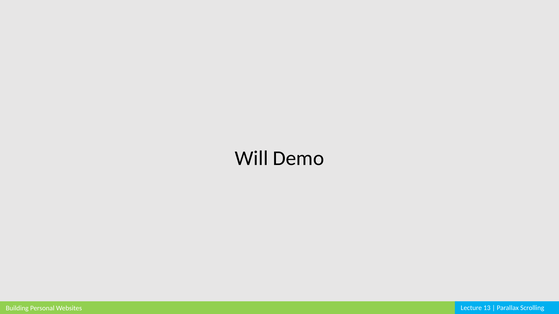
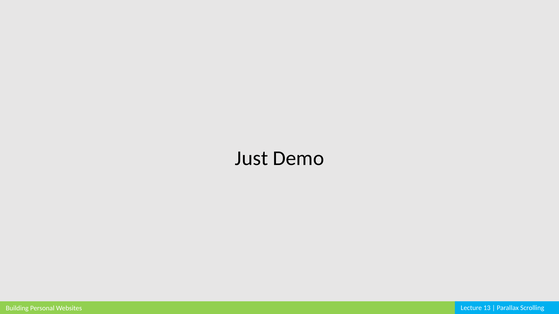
Will: Will -> Just (252, 158)
